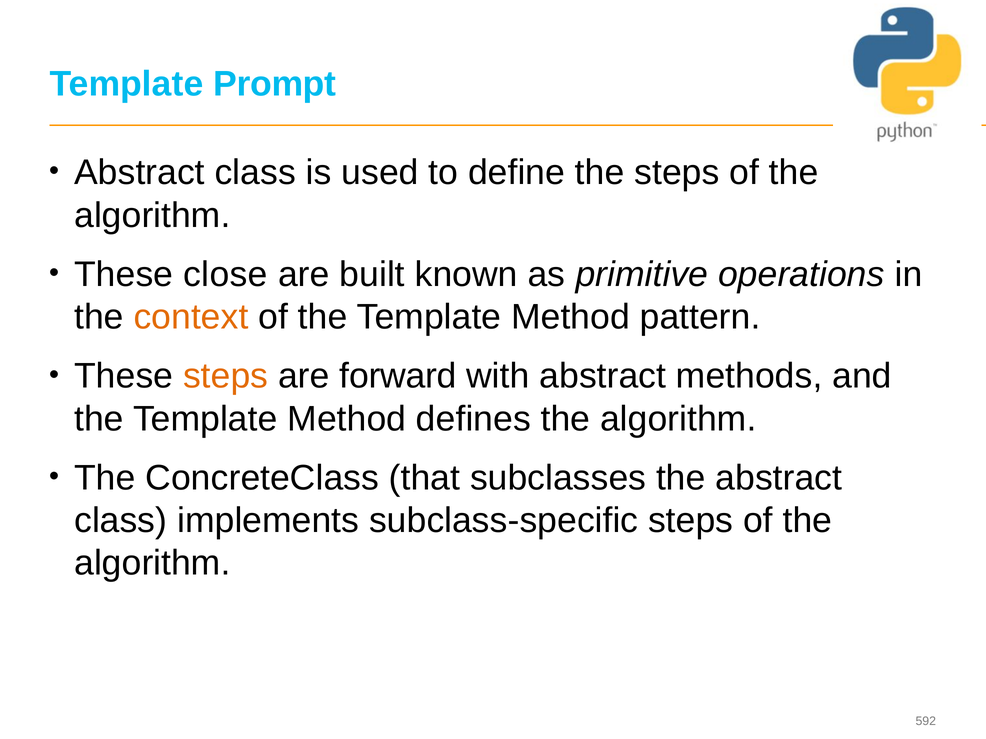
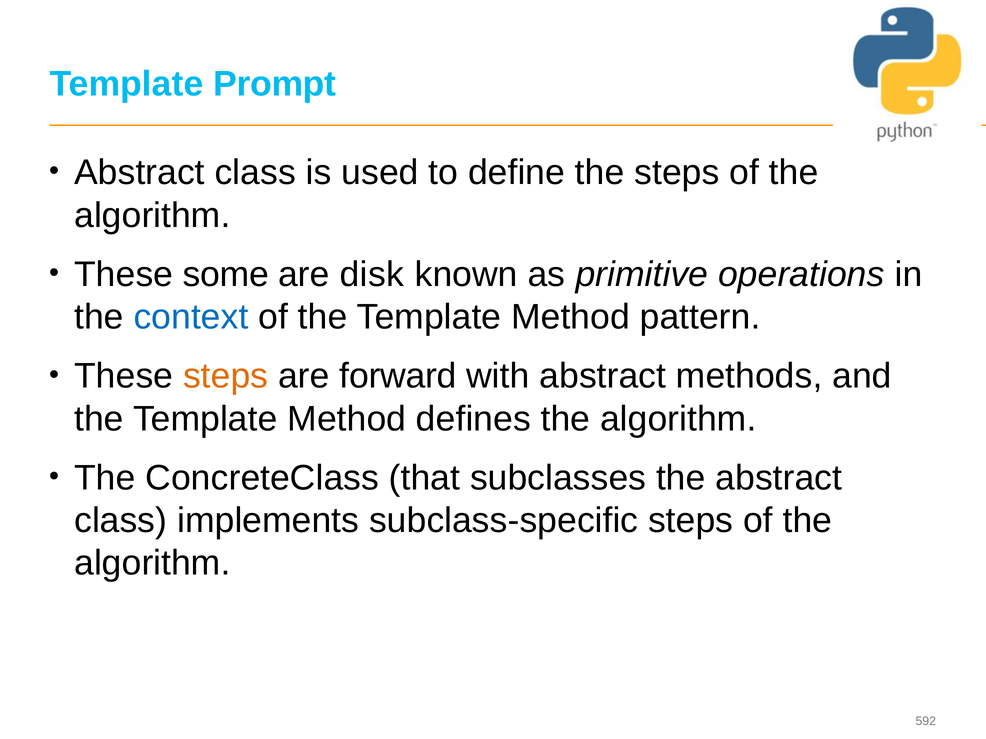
close: close -> some (226, 275)
built: built -> disk (372, 275)
context colour: orange -> blue (191, 317)
